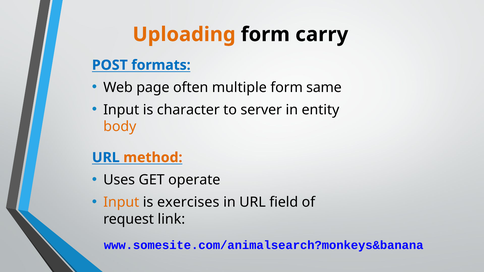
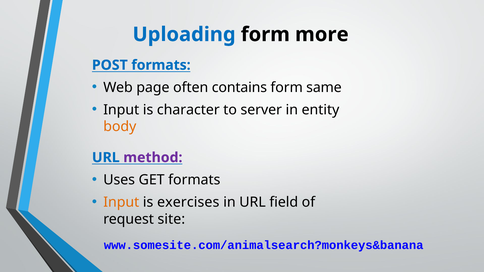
Uploading colour: orange -> blue (184, 34)
carry: carry -> more (322, 34)
multiple: multiple -> contains (239, 88)
method colour: orange -> purple (153, 158)
GET operate: operate -> formats (194, 180)
link: link -> site (171, 219)
